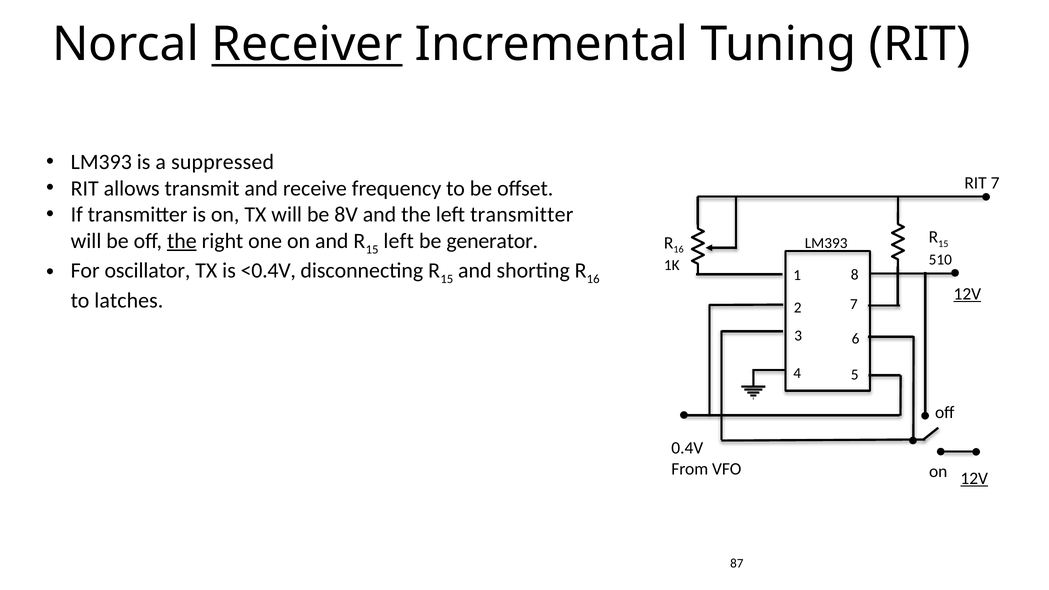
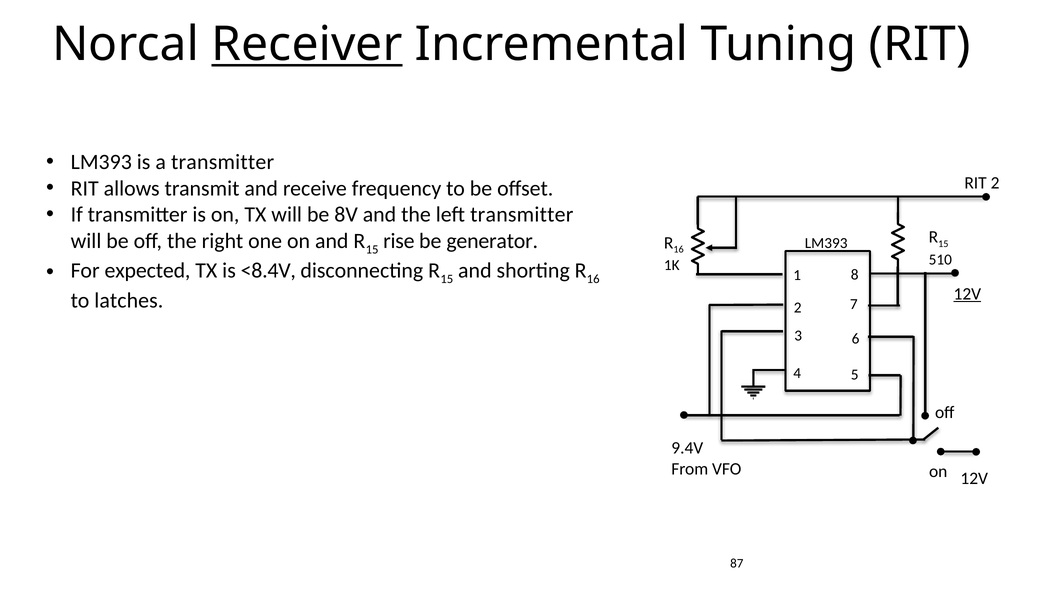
a suppressed: suppressed -> transmitter (223, 162)
RIT 7: 7 -> 2 (995, 183)
the underline: present -> none (182, 241)
left: left -> rise (399, 241)
oscillator: oscillator -> expected (147, 271)
<0.4V: <0.4V -> <8.4V (268, 271)
0.4V: 0.4V -> 9.4V (687, 448)
12V underline: present -> none (974, 479)
